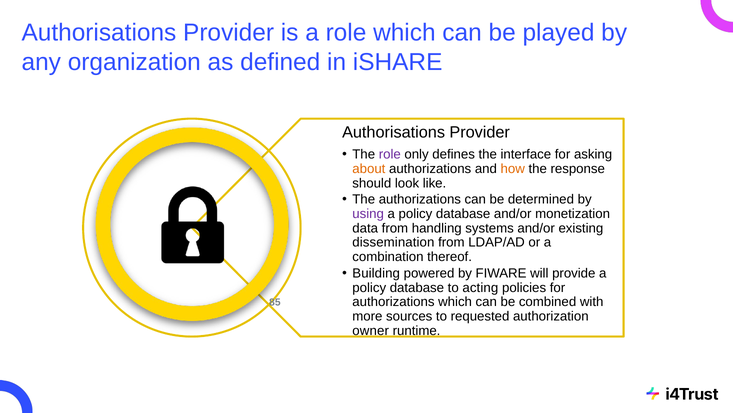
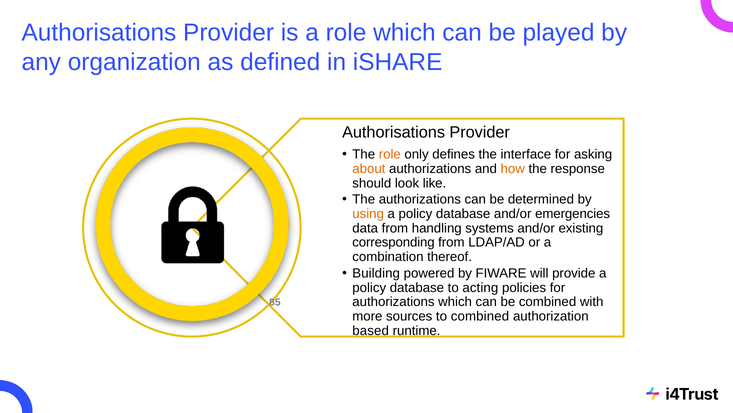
role colour: purple -> orange (390, 154)
using colour: purple -> orange (368, 214)
monetization: monetization -> emergencies (573, 214)
dissemination: dissemination -> corresponding (394, 242)
to requested: requested -> combined (480, 316)
owner: owner -> based (371, 330)
